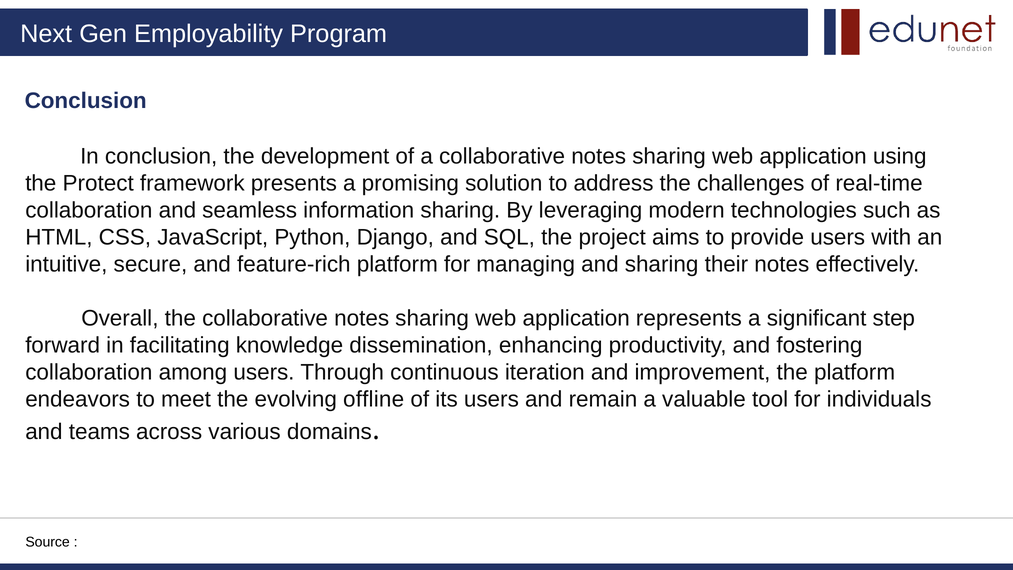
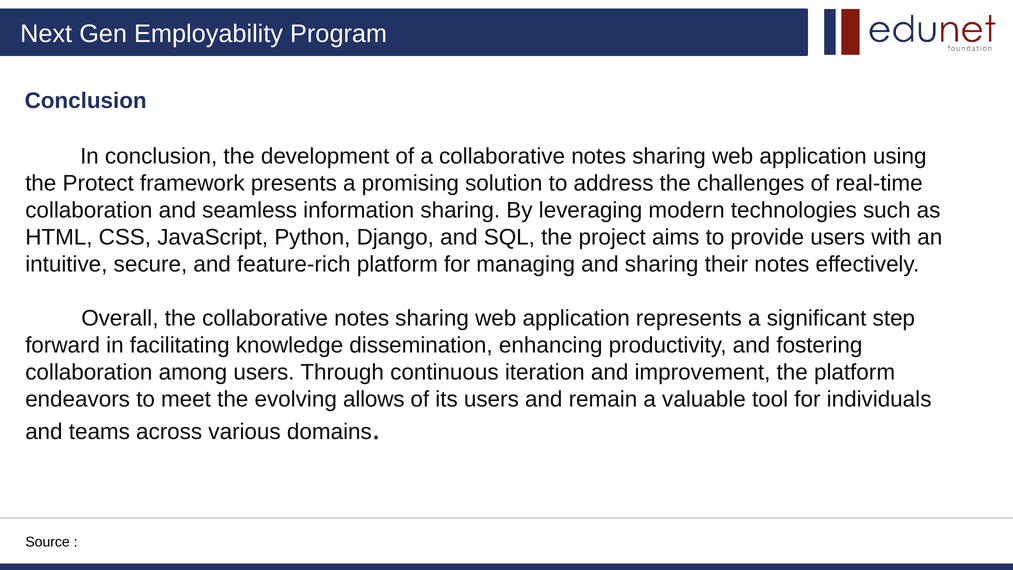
offline: offline -> allows (374, 399)
